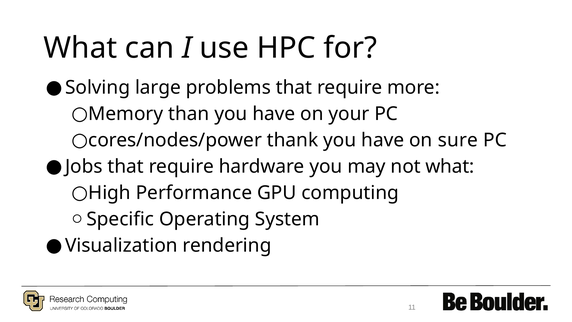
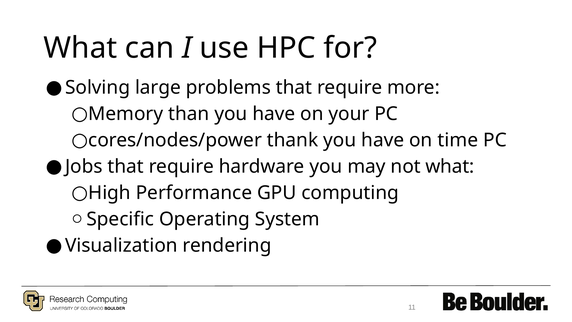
sure: sure -> time (458, 140)
